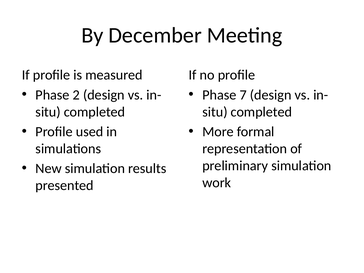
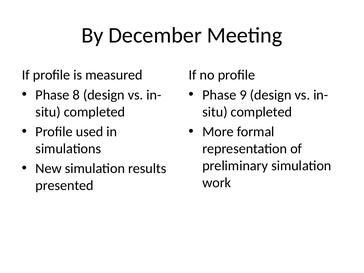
2: 2 -> 8 (76, 95)
7: 7 -> 9 (243, 95)
